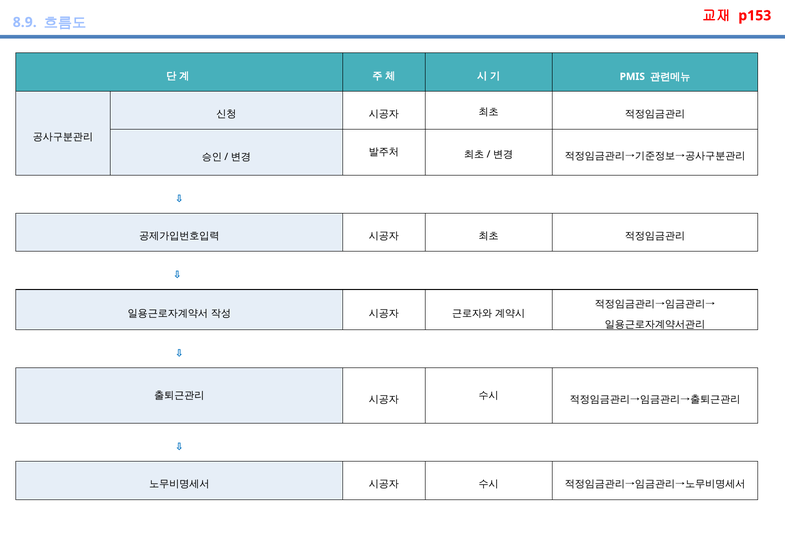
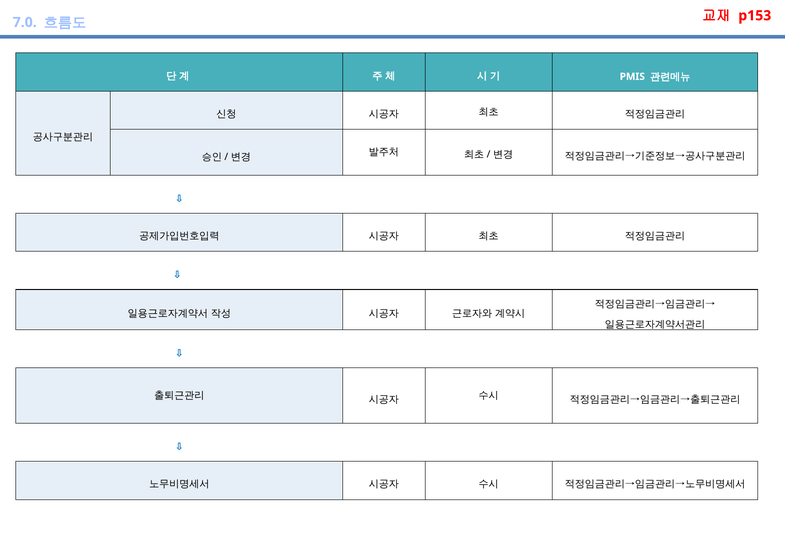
8.9: 8.9 -> 7.0 (25, 22)
